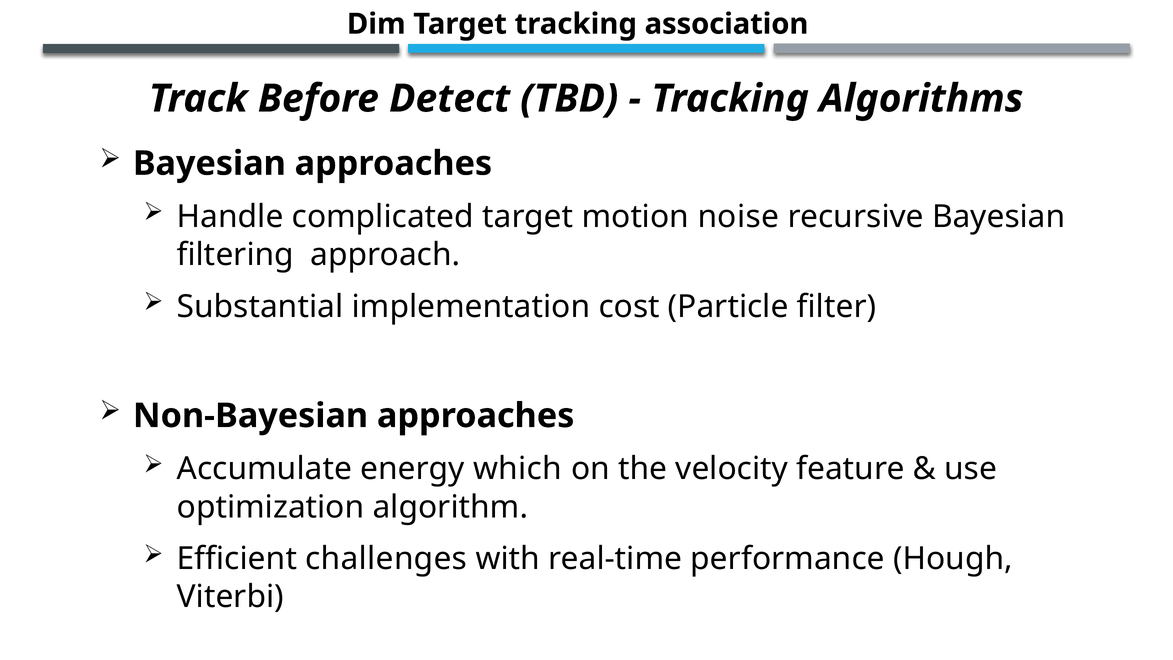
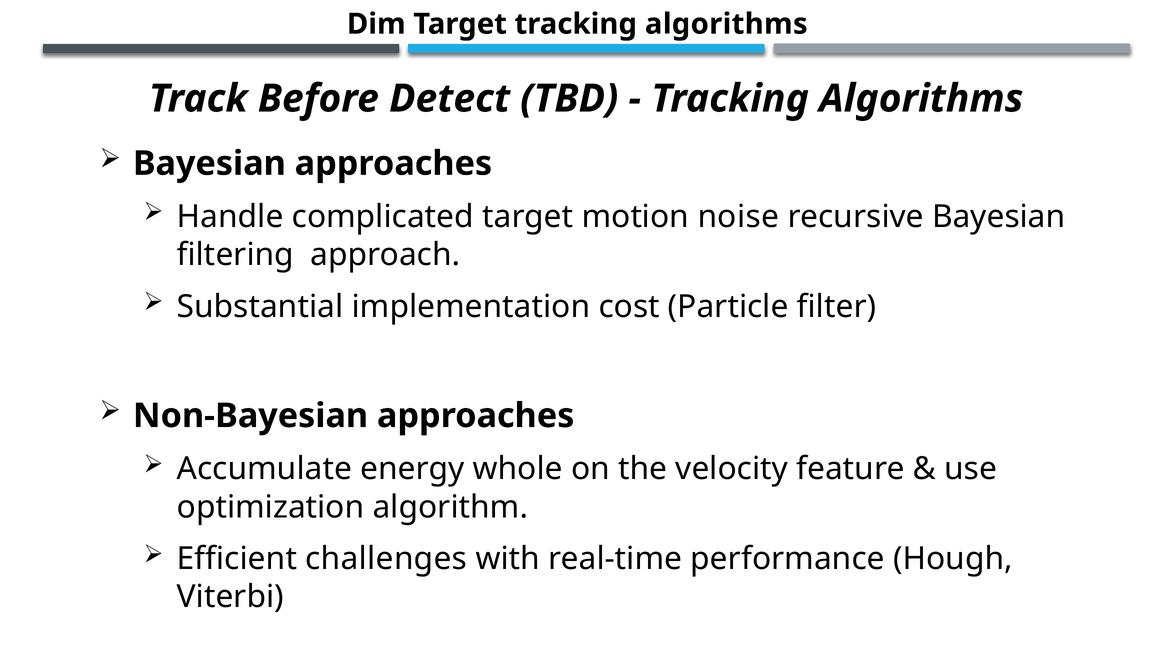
Target tracking association: association -> algorithms (726, 24)
which: which -> whole (518, 469)
